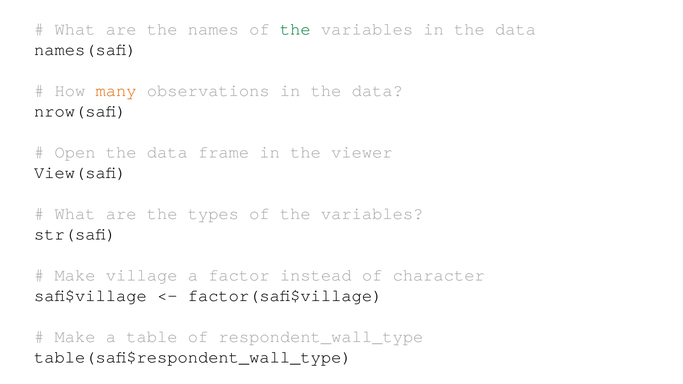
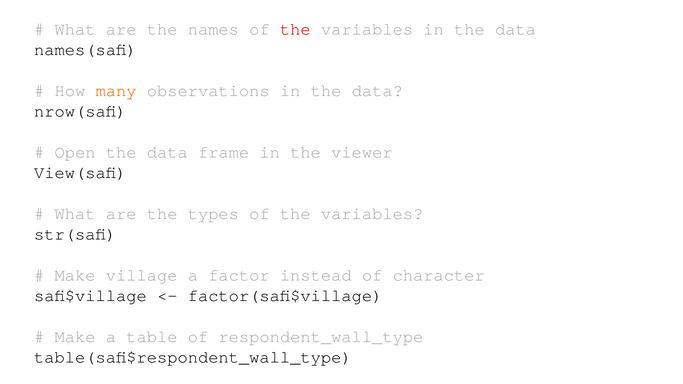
the colour: green -> red (295, 29)
